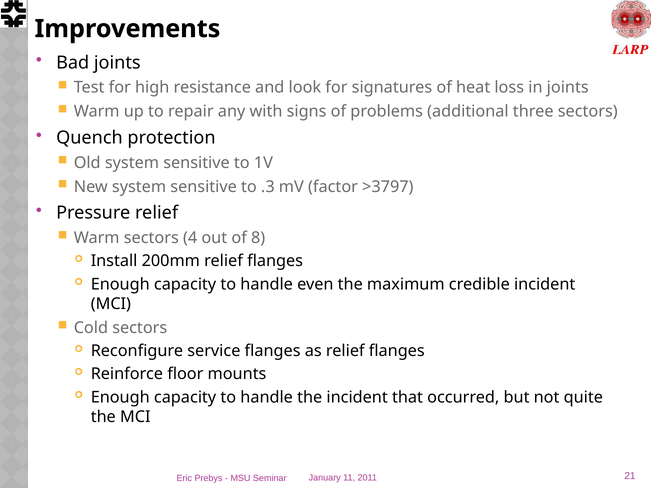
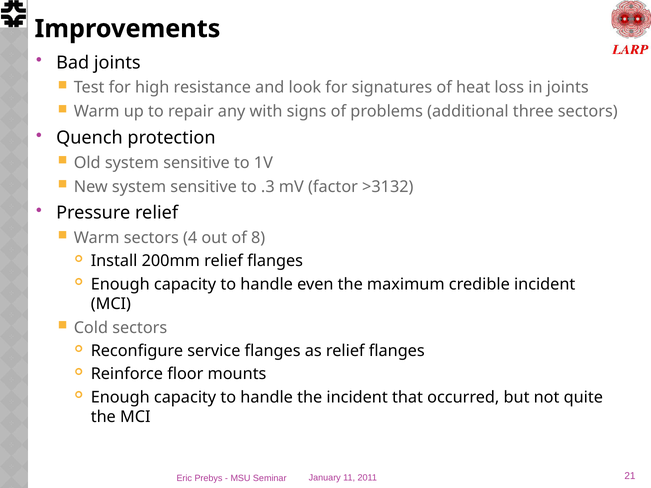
>3797: >3797 -> >3132 (388, 187)
